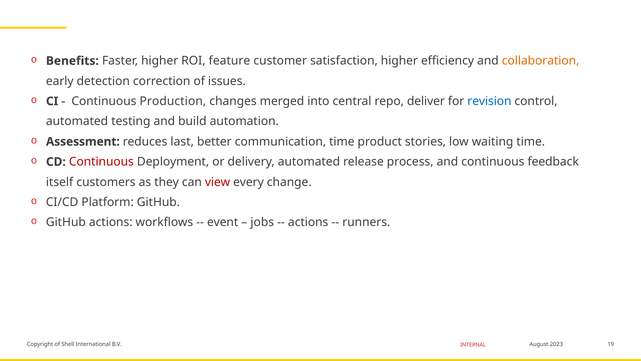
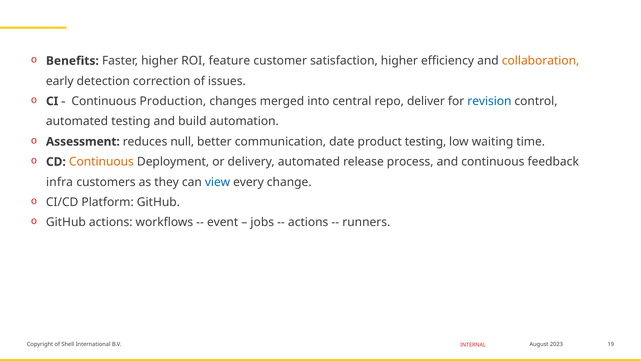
last: last -> null (182, 141)
communication time: time -> date (342, 141)
product stories: stories -> testing (426, 141)
Continuous colour: red -> orange (101, 162)
itself: itself -> infra (60, 182)
view colour: red -> blue (218, 182)
